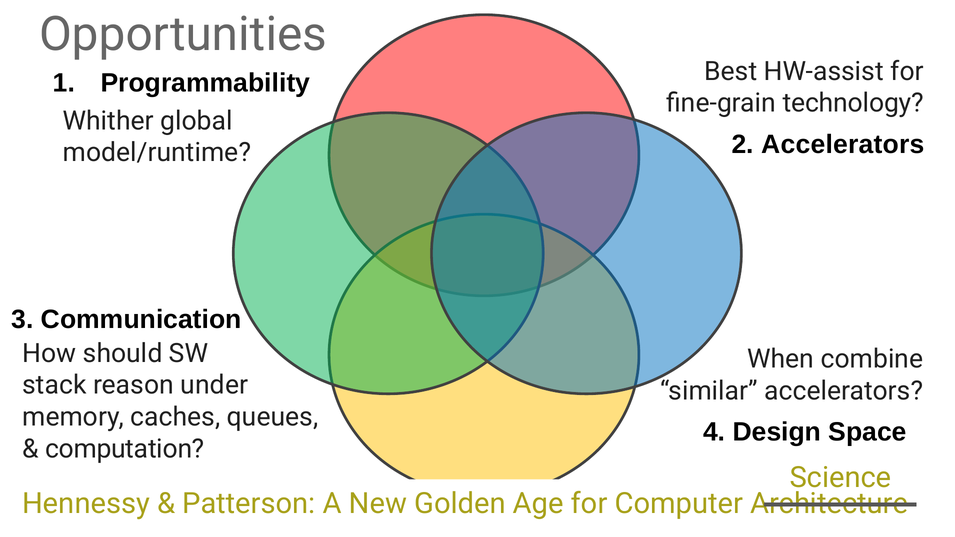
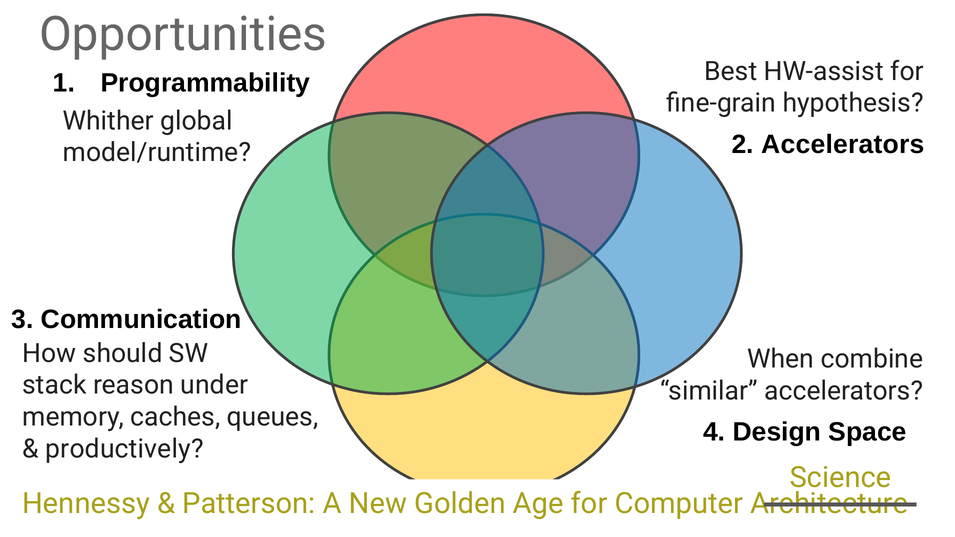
technology: technology -> hypothesis (853, 103)
computation: computation -> productively (125, 449)
